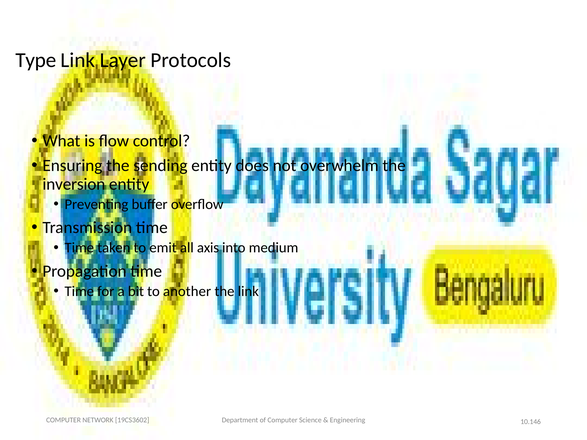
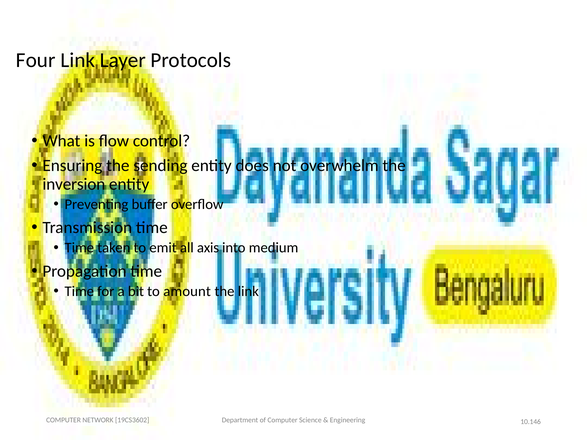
Type: Type -> Four (36, 60)
another: another -> amount (187, 291)
